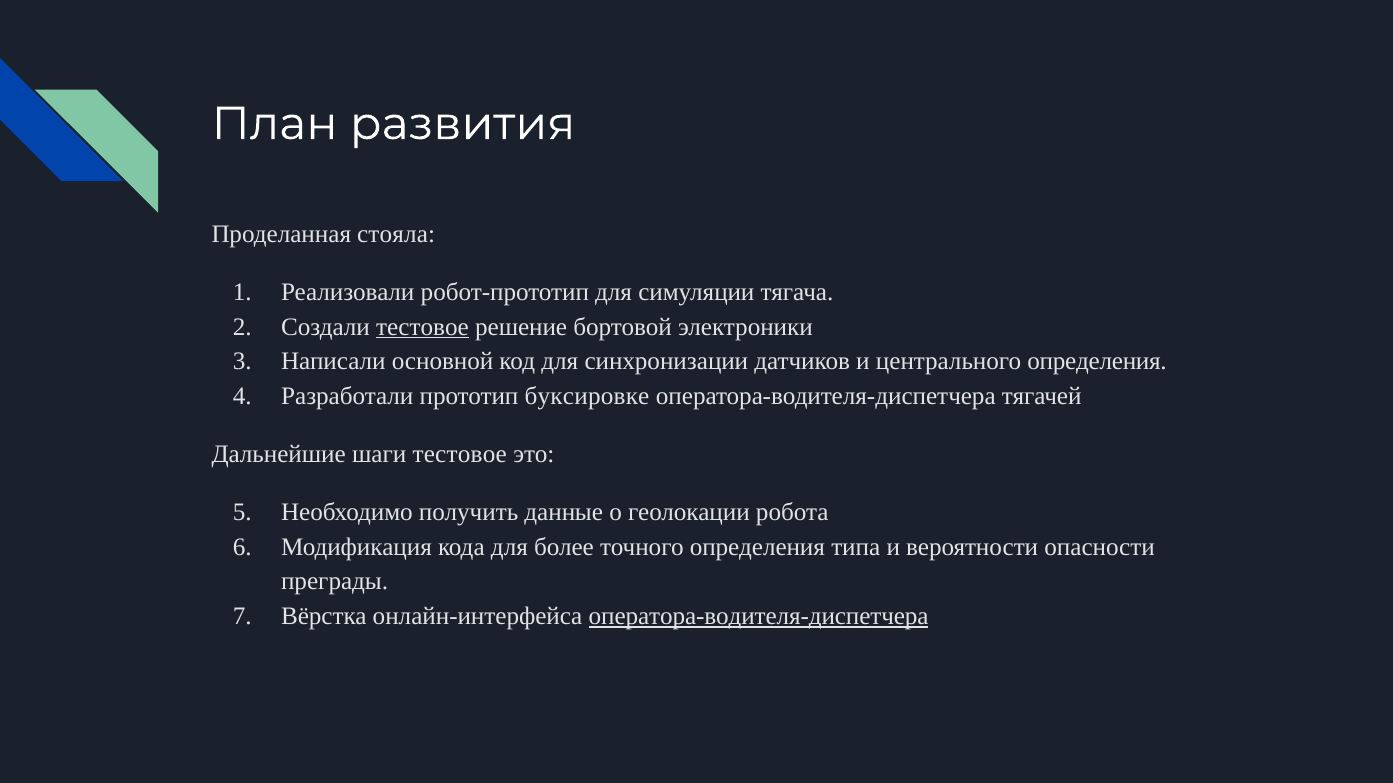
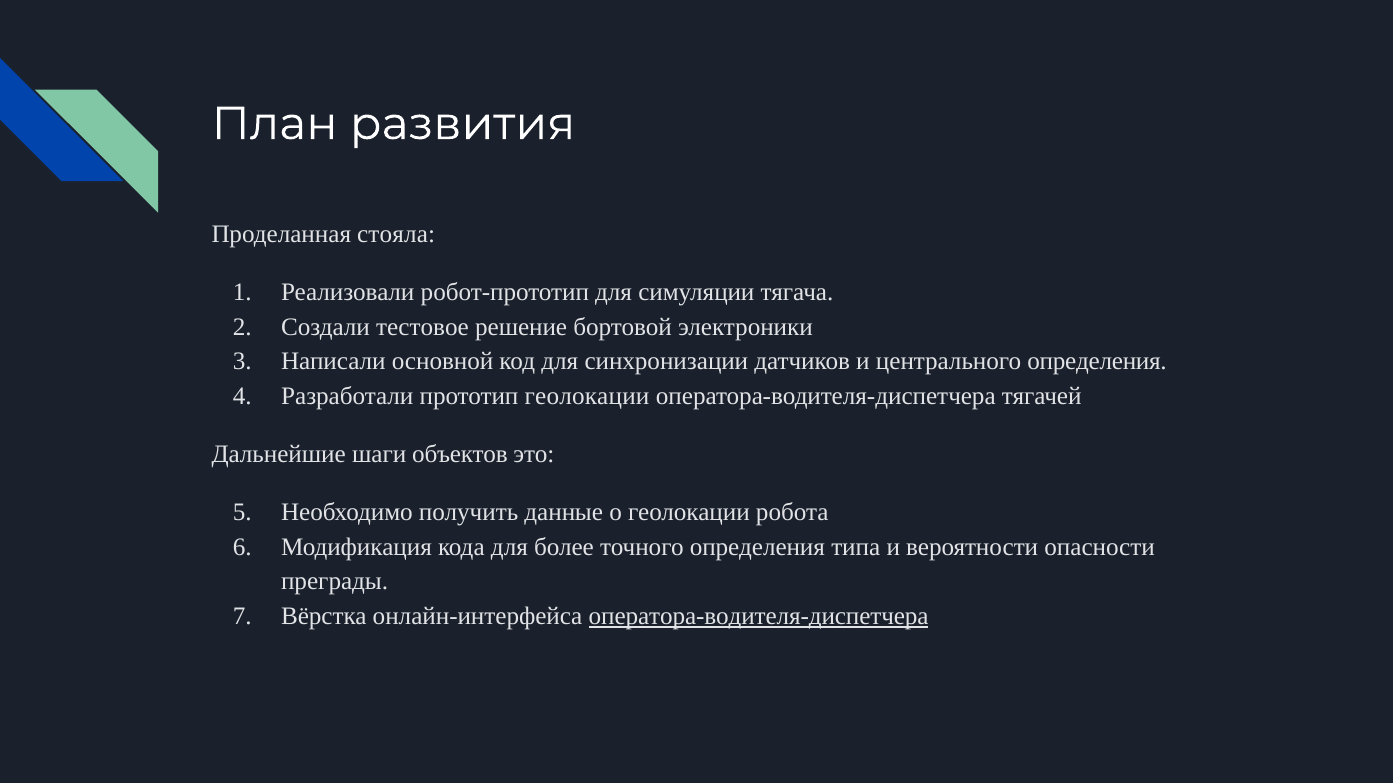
тестовое underline: present -> none (423, 327)
прототип буксировке: буксировке -> геолокации (587, 397)
шаги тестовое: тестовое -> объектов (460, 455)
